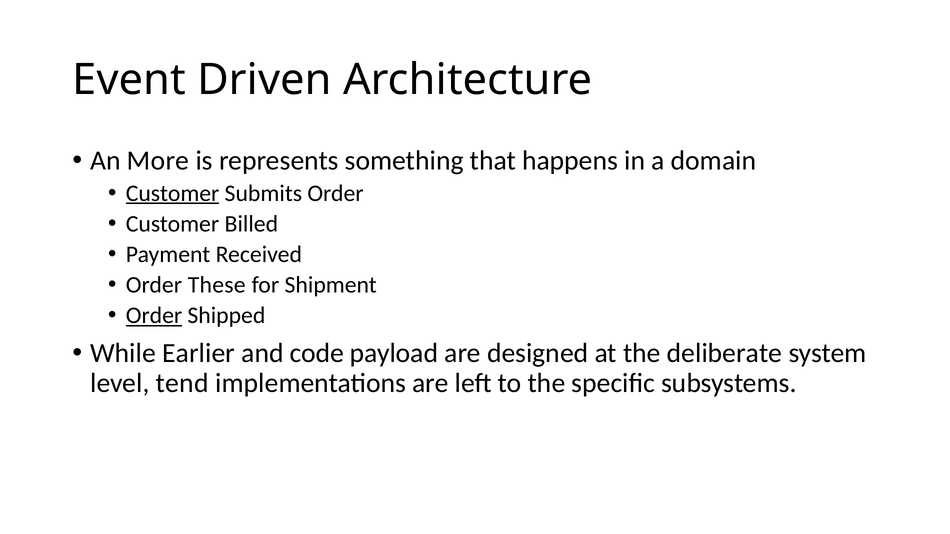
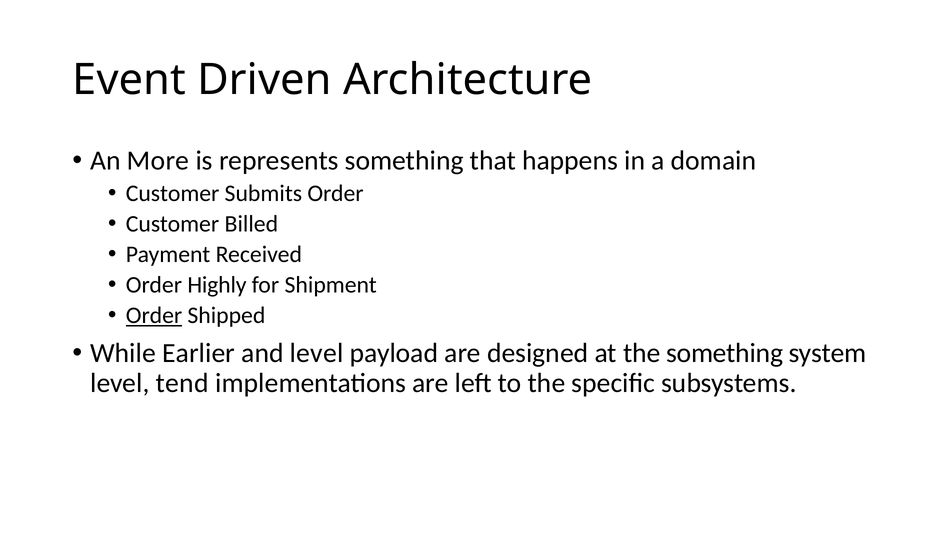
Customer underline: present -> none (173, 193)
These: These -> Highly (217, 285)
and code: code -> level (317, 353)
the deliberate: deliberate -> something (725, 353)
